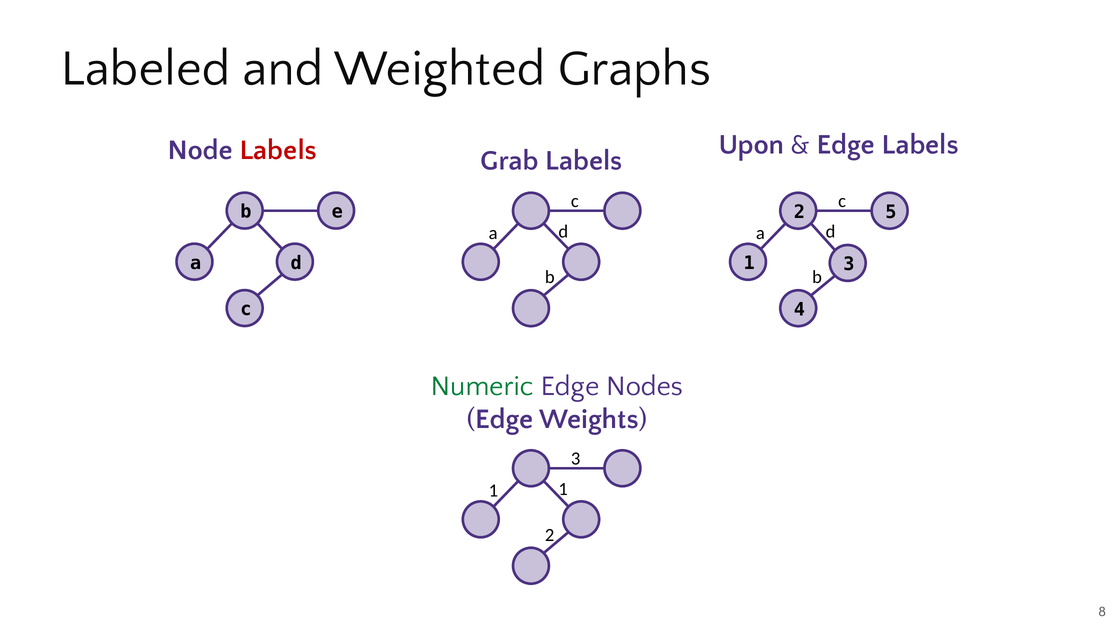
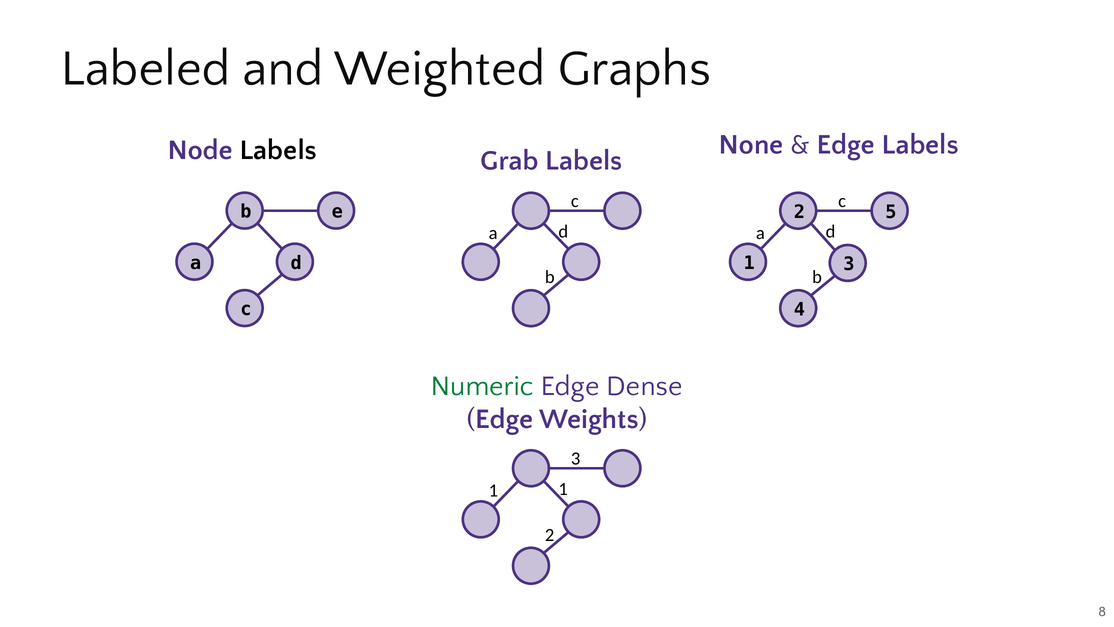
Upon: Upon -> None (751, 144)
Labels colour: red -> black (278, 150)
Nodes: Nodes -> Dense (644, 386)
